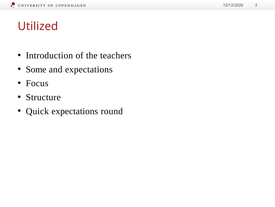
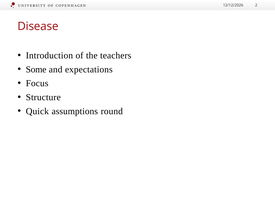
Utilized: Utilized -> Disease (38, 26)
Quick expectations: expectations -> assumptions (75, 111)
